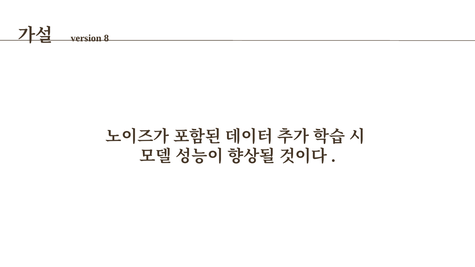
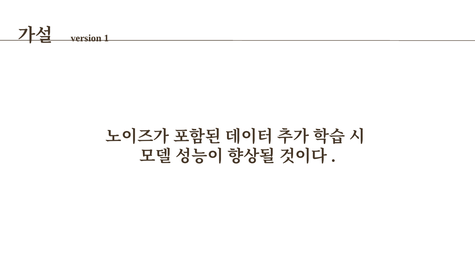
8: 8 -> 1 (106, 38)
